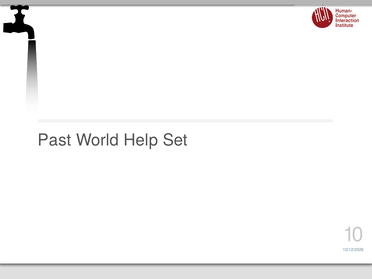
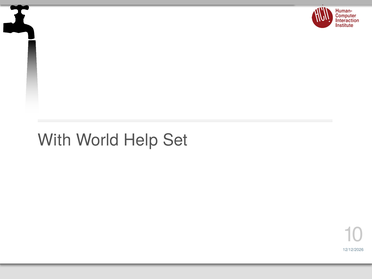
Past: Past -> With (54, 140)
